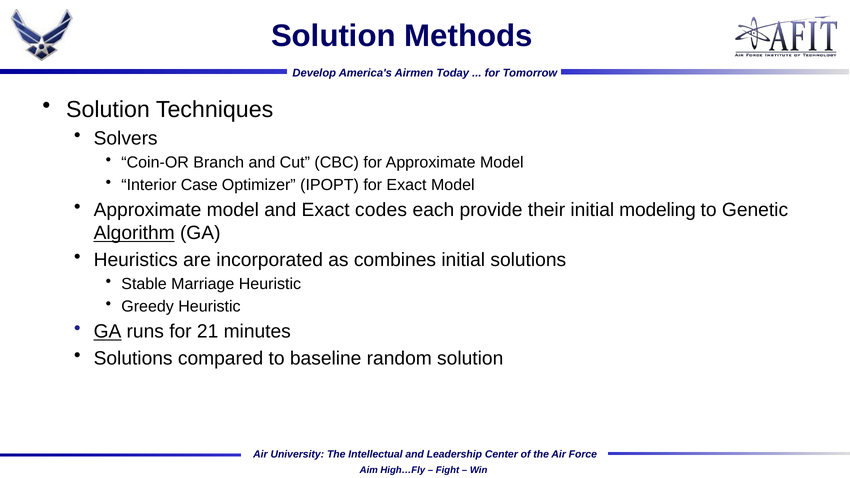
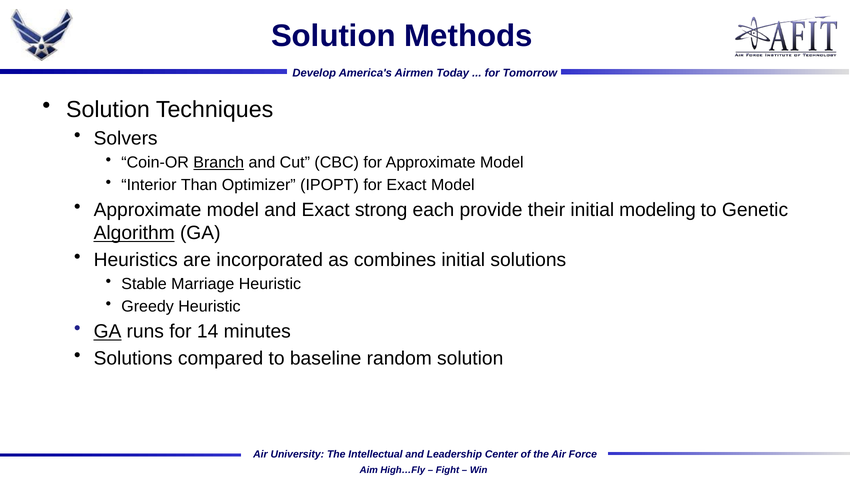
Branch underline: none -> present (219, 163)
Case: Case -> Than (199, 185)
codes: codes -> strong (381, 210)
21: 21 -> 14 (208, 332)
